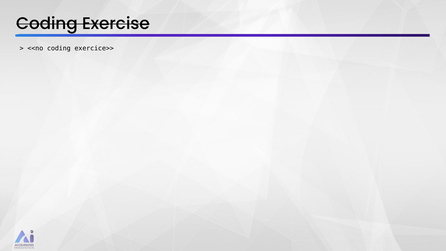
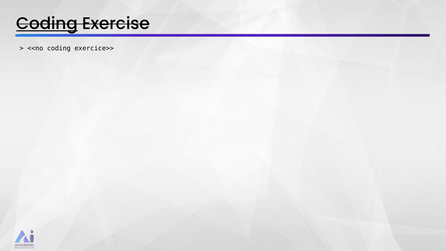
Coding underline: none -> present (47, 24)
